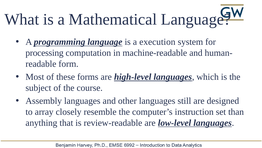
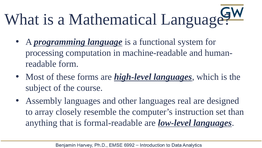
execution: execution -> functional (157, 42)
still: still -> real (184, 100)
review-readable: review-readable -> formal-readable (113, 122)
